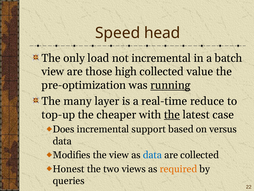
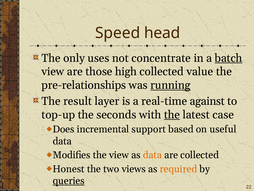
load: load -> uses (98, 58)
not incremental: incremental -> concentrate (161, 58)
batch underline: none -> present (229, 58)
pre-optimization: pre-optimization -> pre-relationships (84, 85)
many: many -> result (78, 101)
reduce: reduce -> against (207, 101)
cheaper: cheaper -> seconds (116, 114)
versus: versus -> useful (223, 129)
data colour: blue -> orange (152, 155)
queries underline: none -> present (69, 180)
